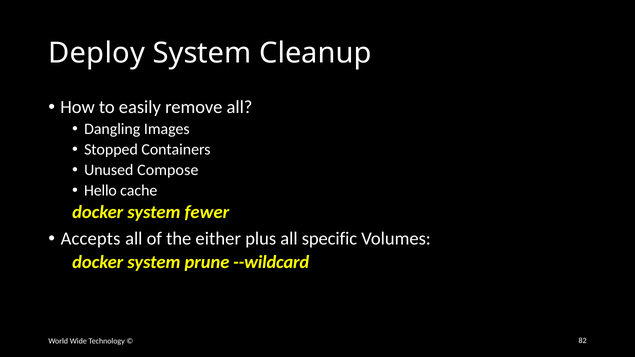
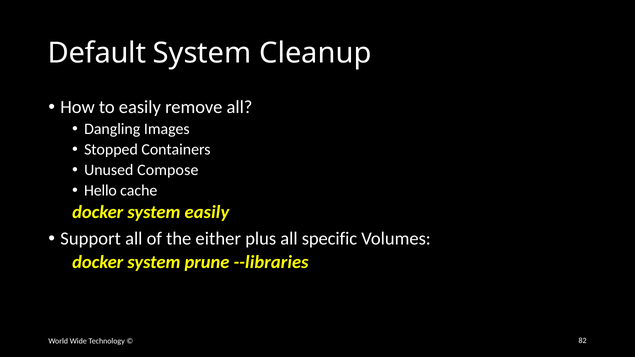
Deploy: Deploy -> Default (97, 53)
system fewer: fewer -> easily (207, 212)
Accepts: Accepts -> Support (91, 239)
--wildcard: --wildcard -> --libraries (271, 262)
